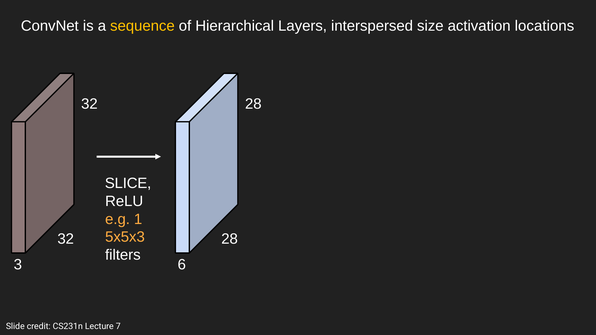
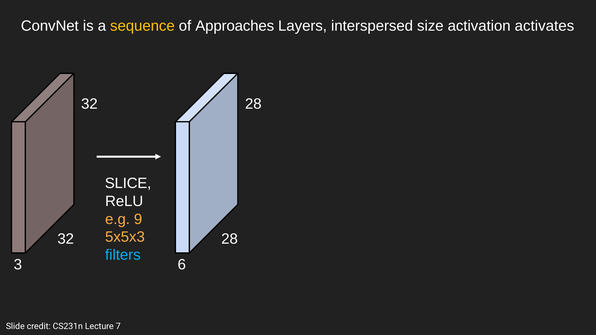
Hierarchical: Hierarchical -> Approaches (235, 26)
locations: locations -> activates (544, 26)
1: 1 -> 9 (138, 219)
filters colour: white -> light blue (123, 255)
